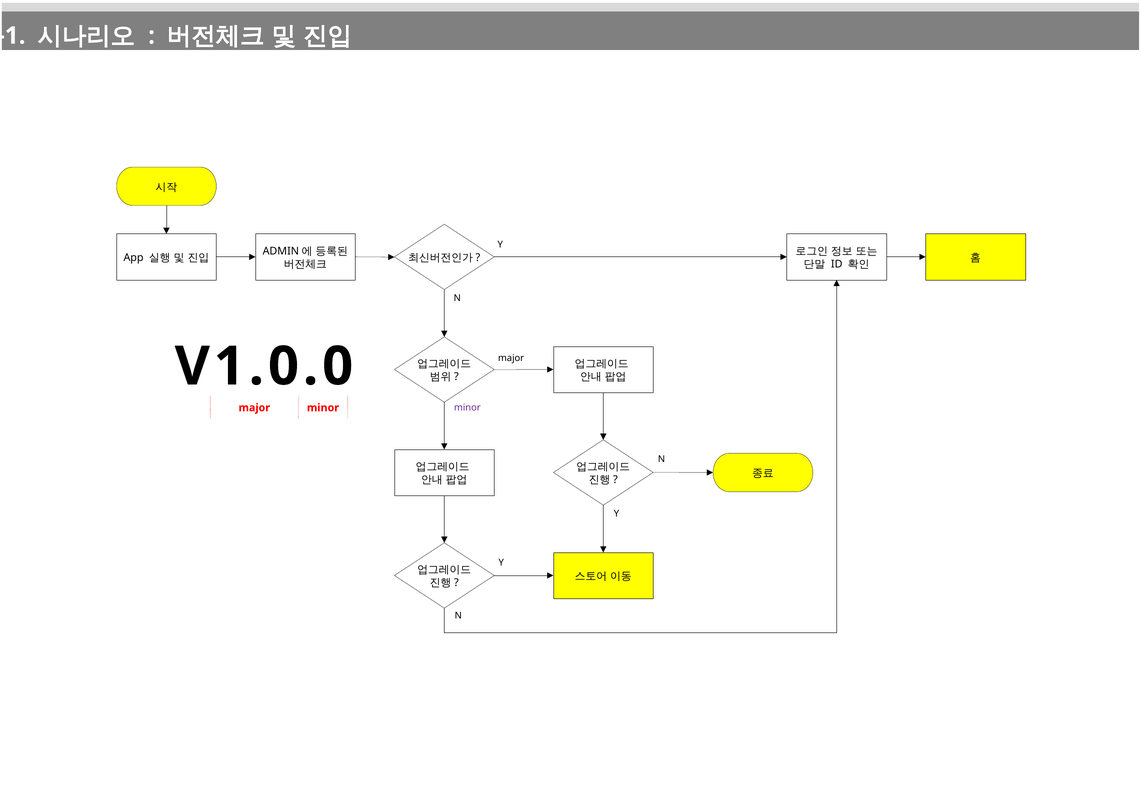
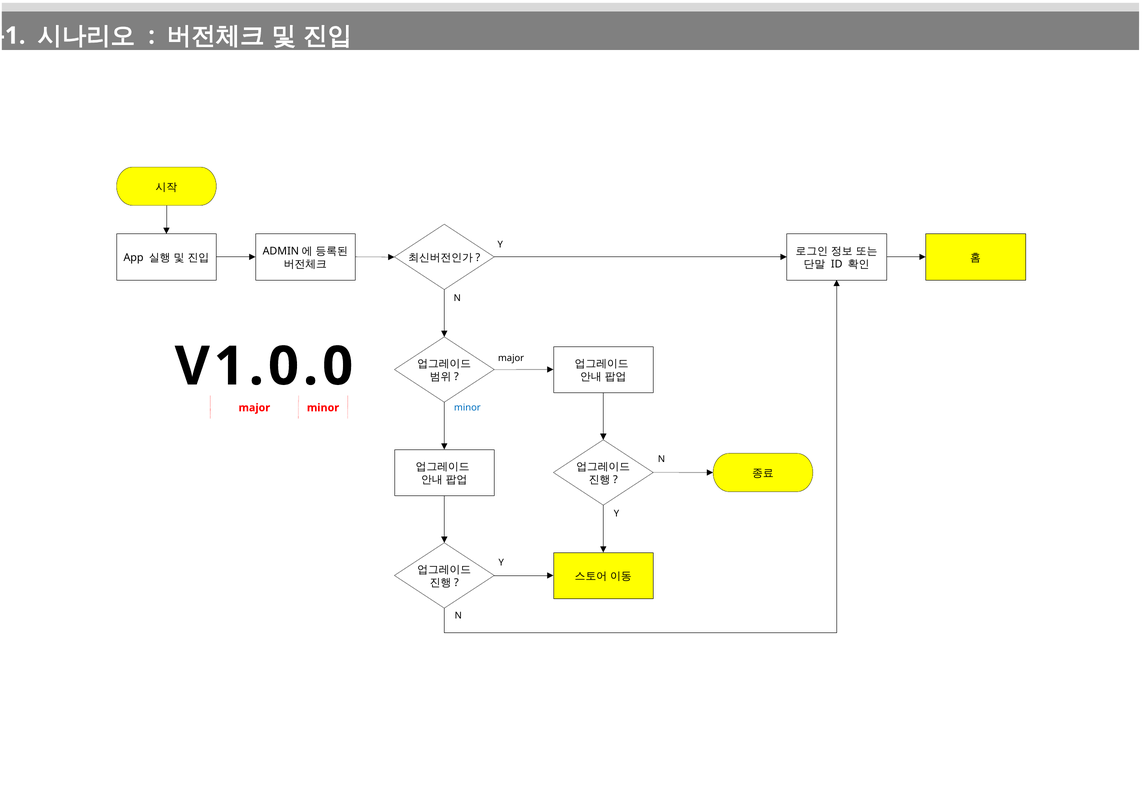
minor colour: purple -> blue (467, 408)
